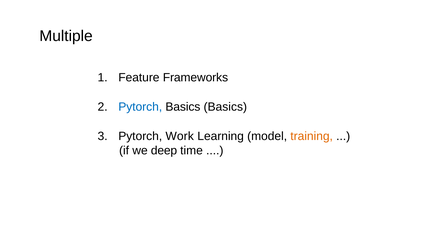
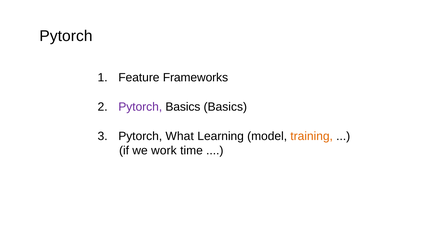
Multiple: Multiple -> Pytorch (66, 36)
Pytorch colour: blue -> purple (140, 107)
Work: Work -> What (180, 136)
deep: deep -> work (164, 150)
